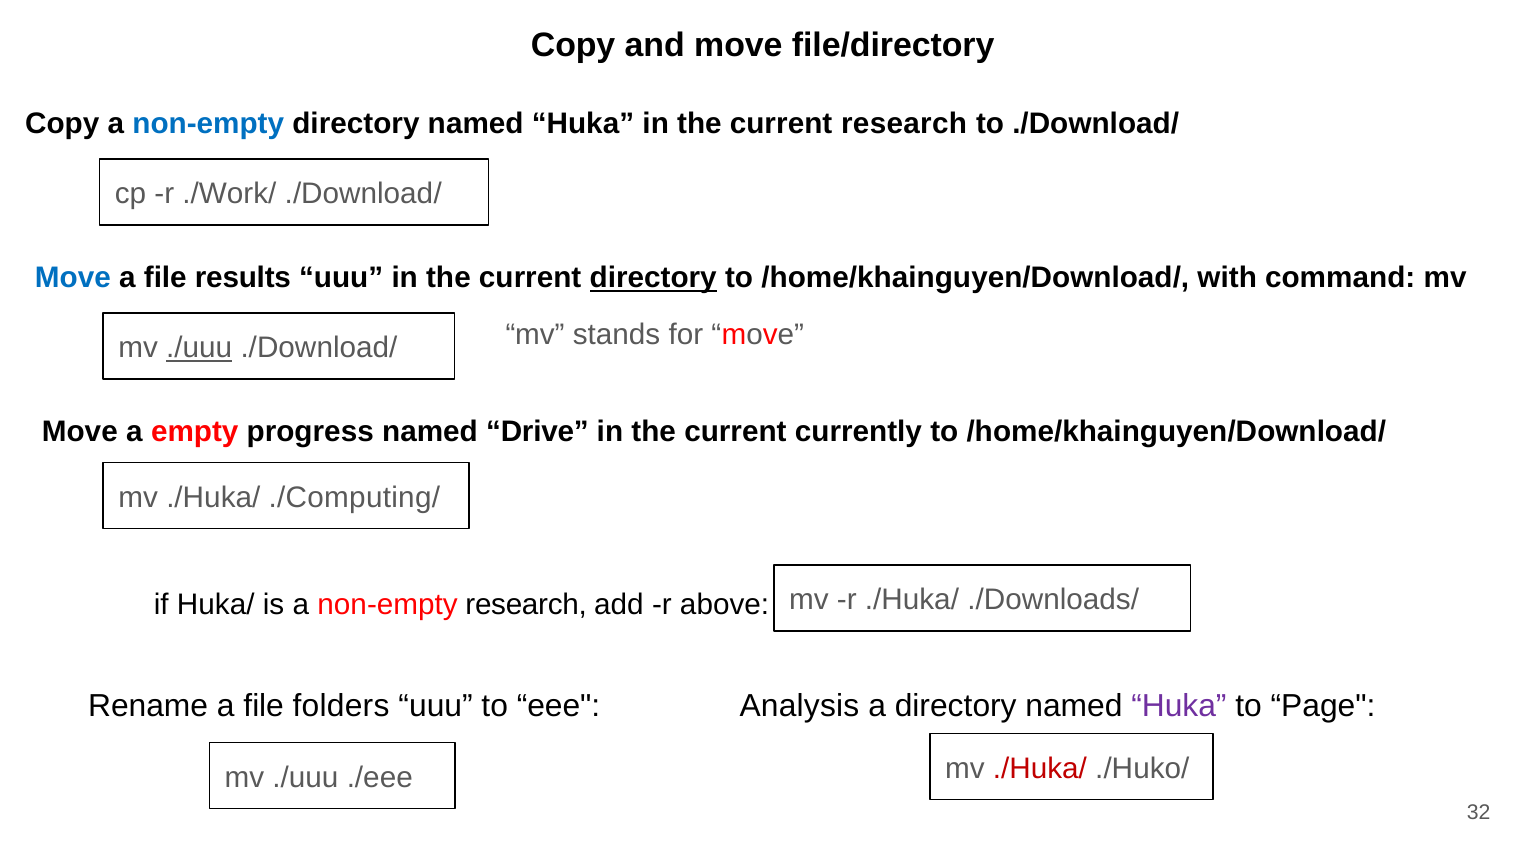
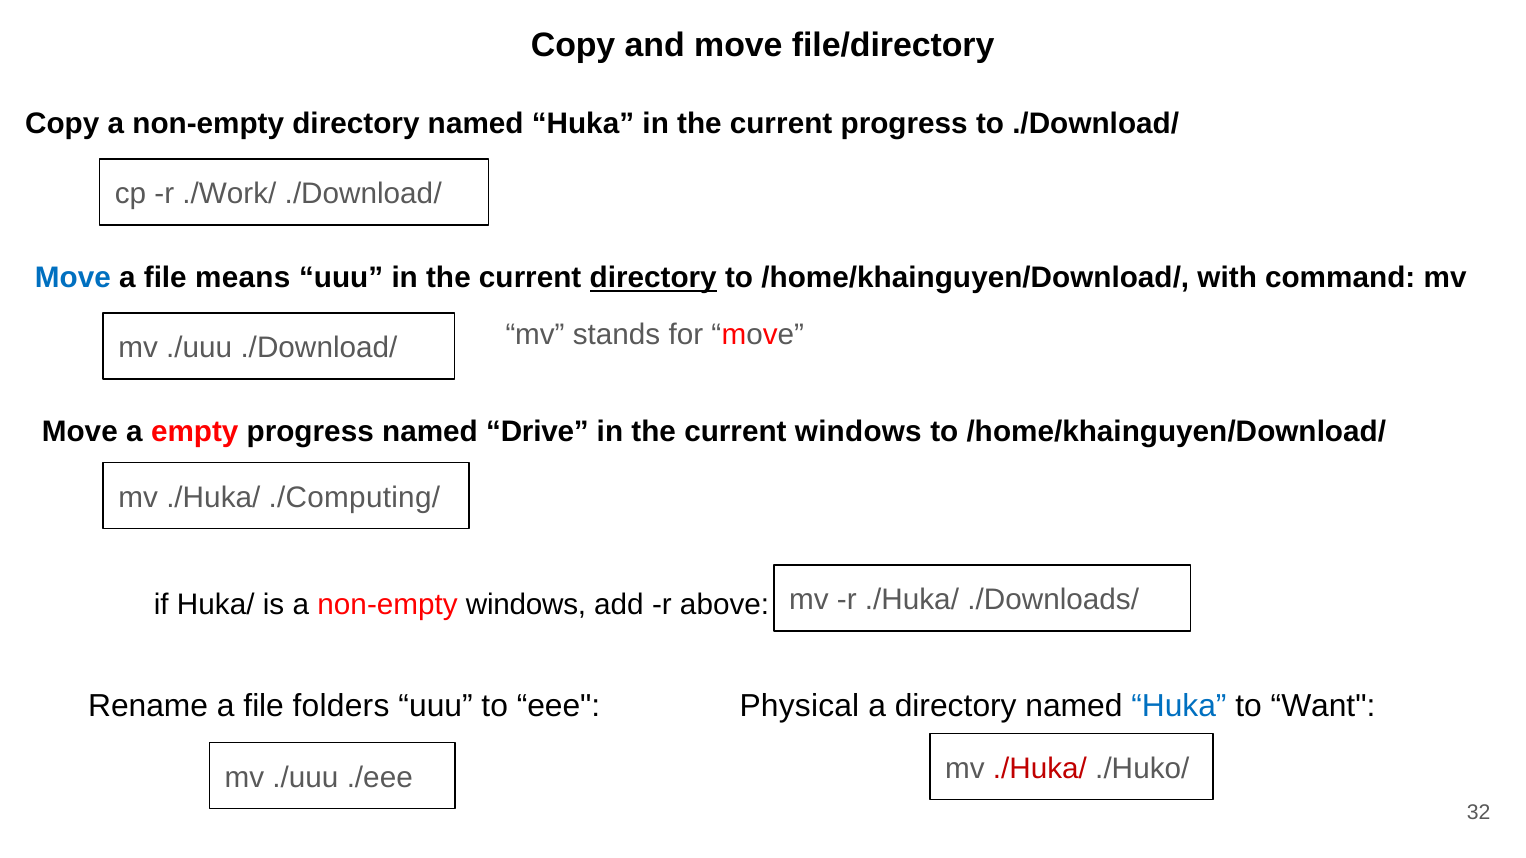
non-empty colour: blue -> black (208, 124)
current research: research -> progress (904, 124)
results: results -> means (243, 278)
./uuu underline: present -> none (199, 348)
current currently: currently -> windows (858, 432)
non-empty research: research -> windows (526, 605)
Analysis: Analysis -> Physical (799, 706)
Huka colour: purple -> blue (1179, 706)
Page: Page -> Want (1323, 706)
